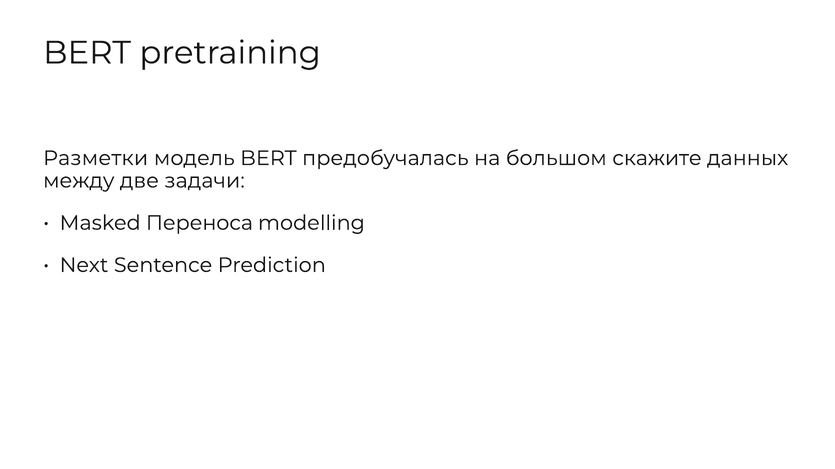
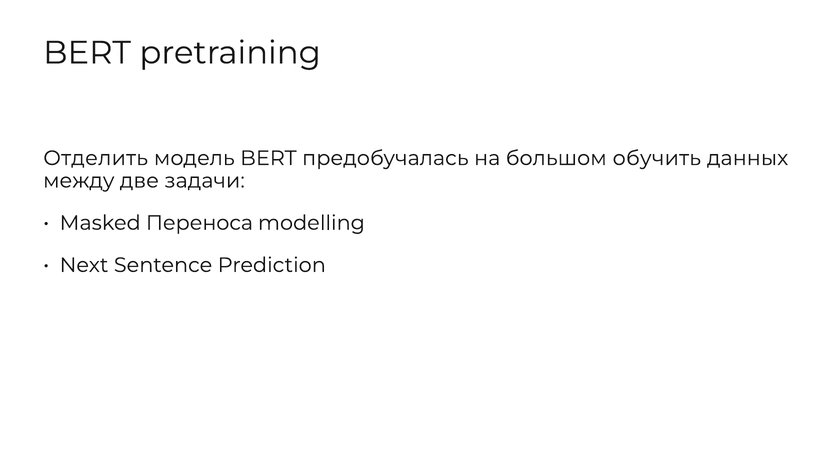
Разметки: Разметки -> Отделить (96, 158)
скажите: скажите -> обучить (657, 158)
